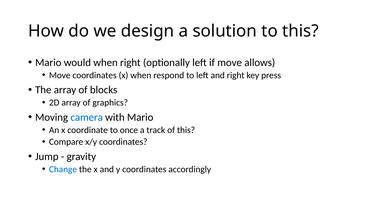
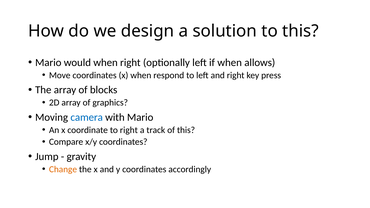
if move: move -> when (230, 63)
to once: once -> right (129, 130)
Change colour: blue -> orange (63, 169)
